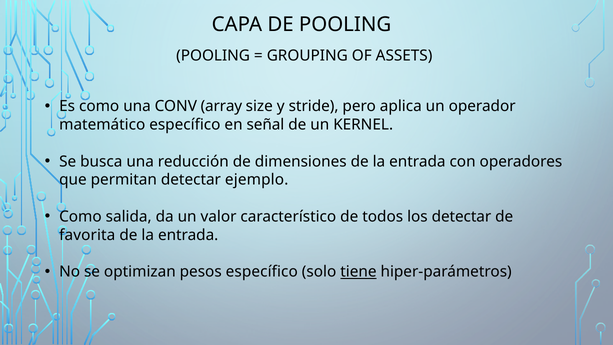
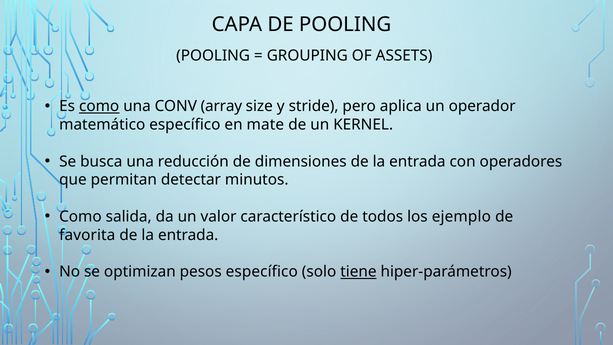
como underline: none -> present (99, 106)
señal: señal -> mate (265, 125)
ejemplo: ejemplo -> minutos (257, 180)
los detectar: detectar -> ejemplo (461, 217)
